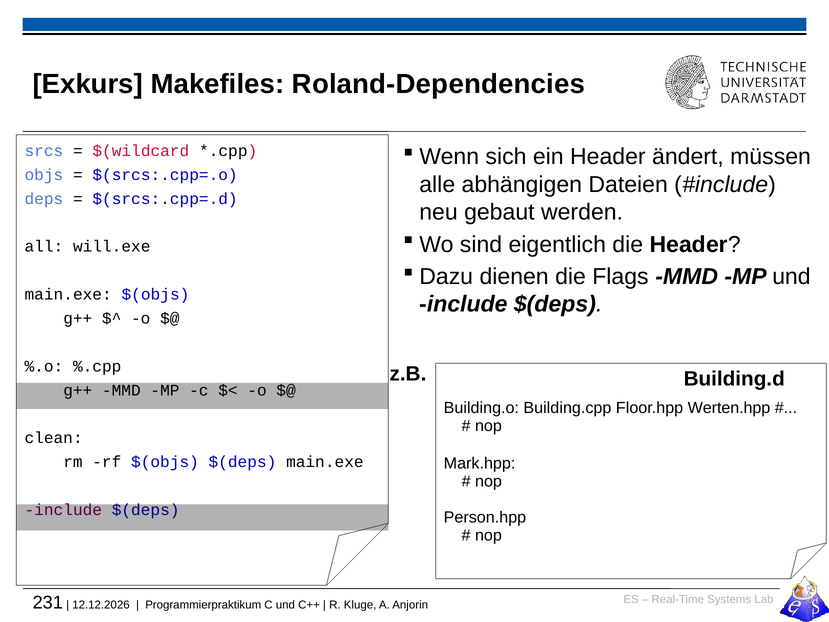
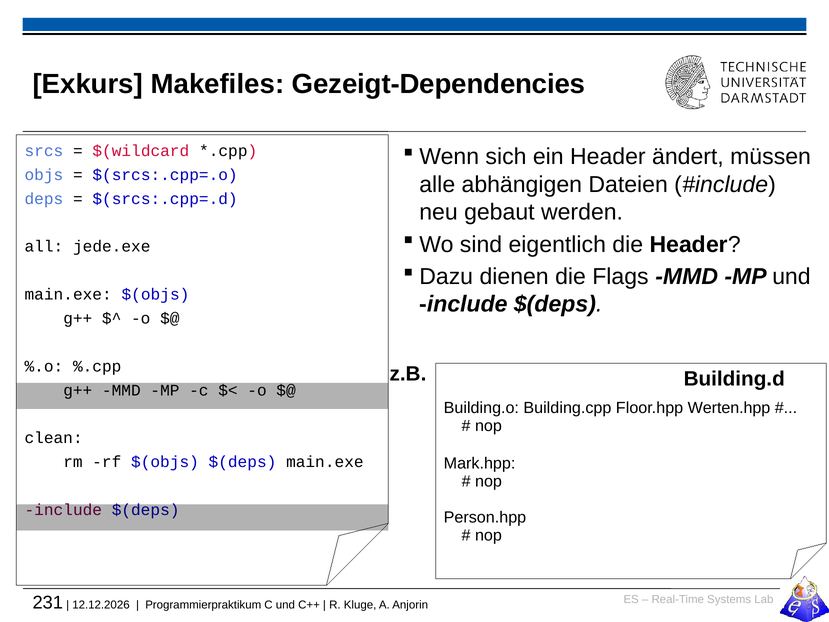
Roland-Dependencies: Roland-Dependencies -> Gezeigt-Dependencies (439, 84)
will.exe: will.exe -> jede.exe (112, 247)
